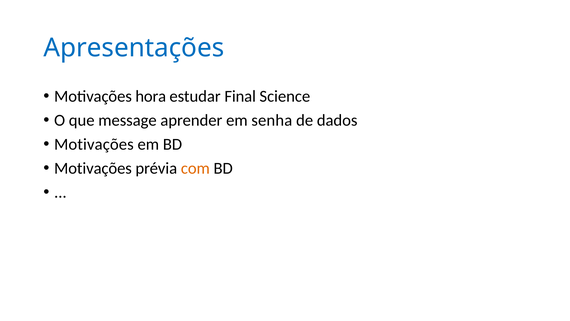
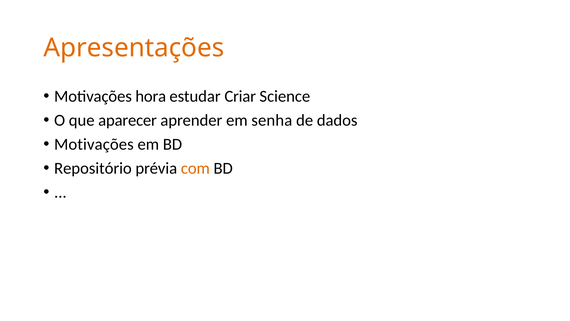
Apresentações colour: blue -> orange (134, 48)
Final: Final -> Criar (240, 96)
message: message -> aparecer (128, 120)
Motivações: Motivações -> Repositório (93, 168)
